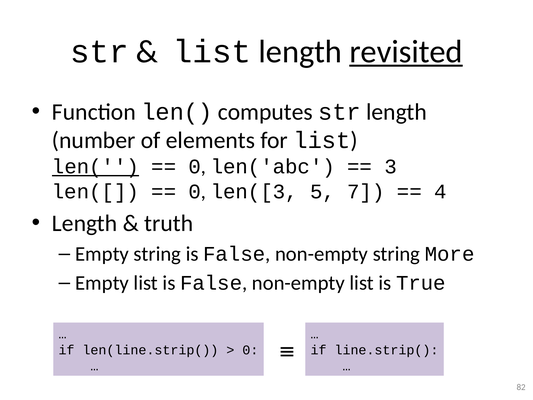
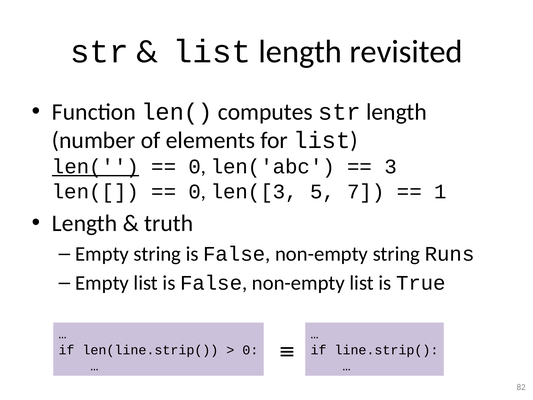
revisited underline: present -> none (406, 52)
4: 4 -> 1 (440, 192)
More: More -> Runs (450, 254)
